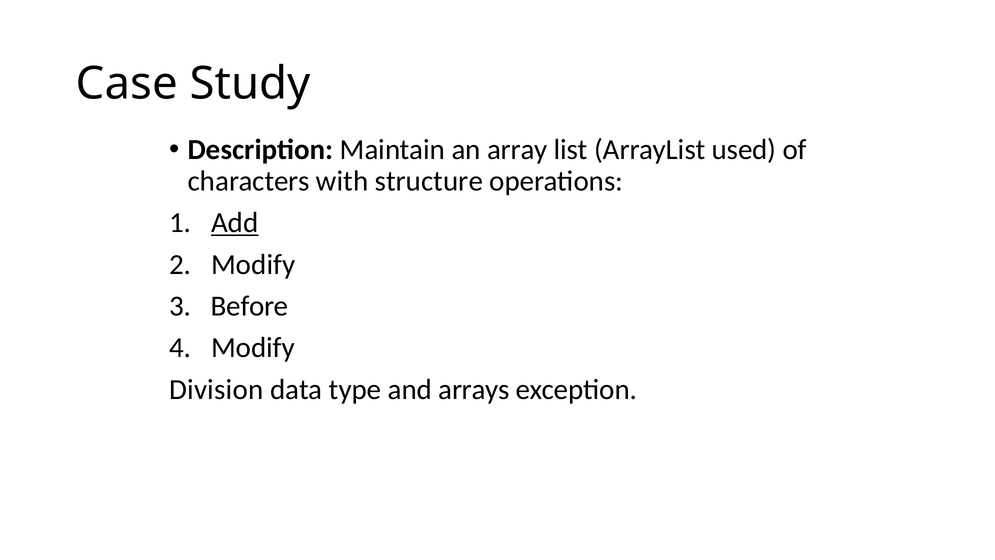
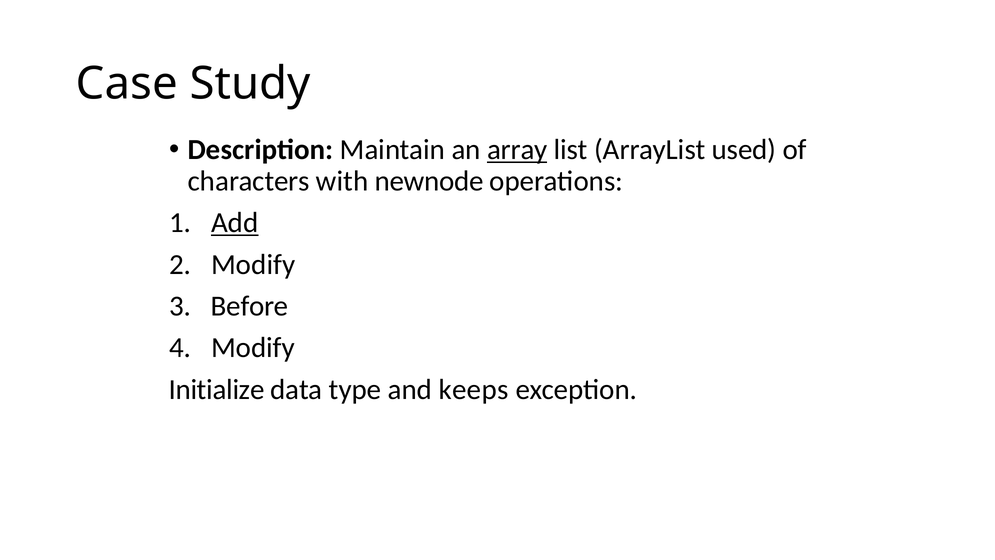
array underline: none -> present (517, 150)
structure: structure -> newnode (429, 181)
Division: Division -> Initialize (217, 389)
arrays: arrays -> keeps (474, 389)
